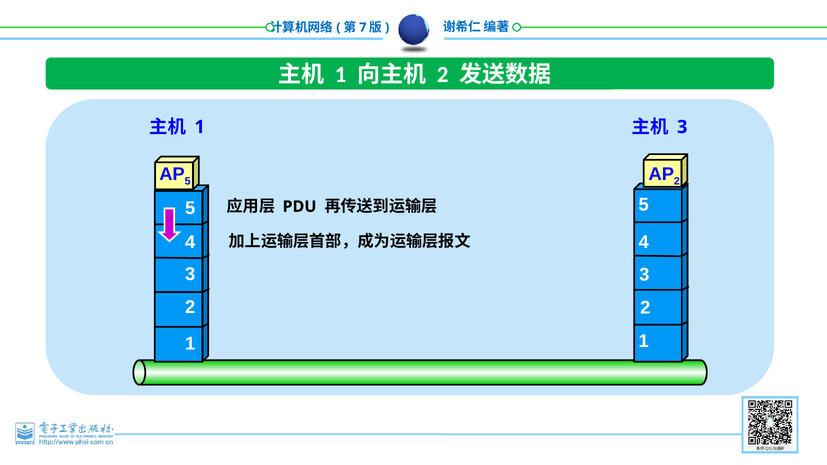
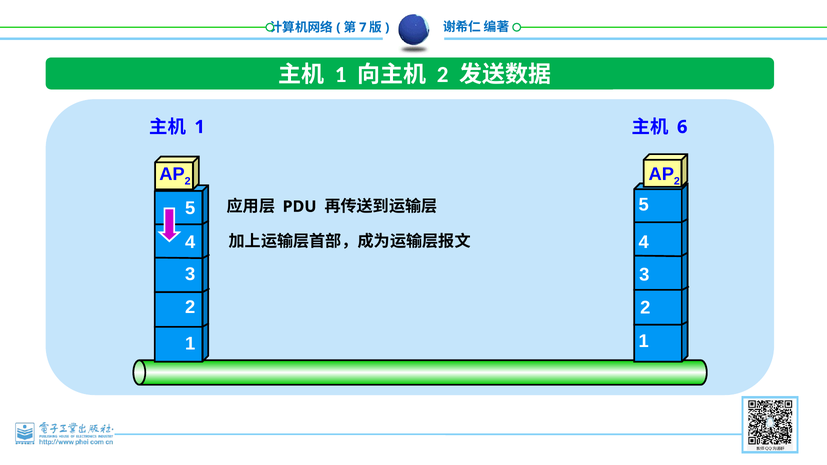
3: 3 -> 6 (682, 127)
5: 5 -> 2 (188, 181)
